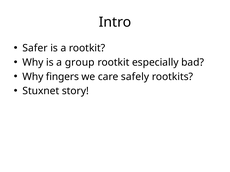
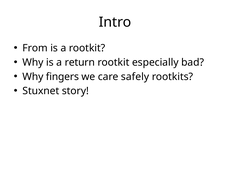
Safer: Safer -> From (35, 48)
group: group -> return (80, 63)
